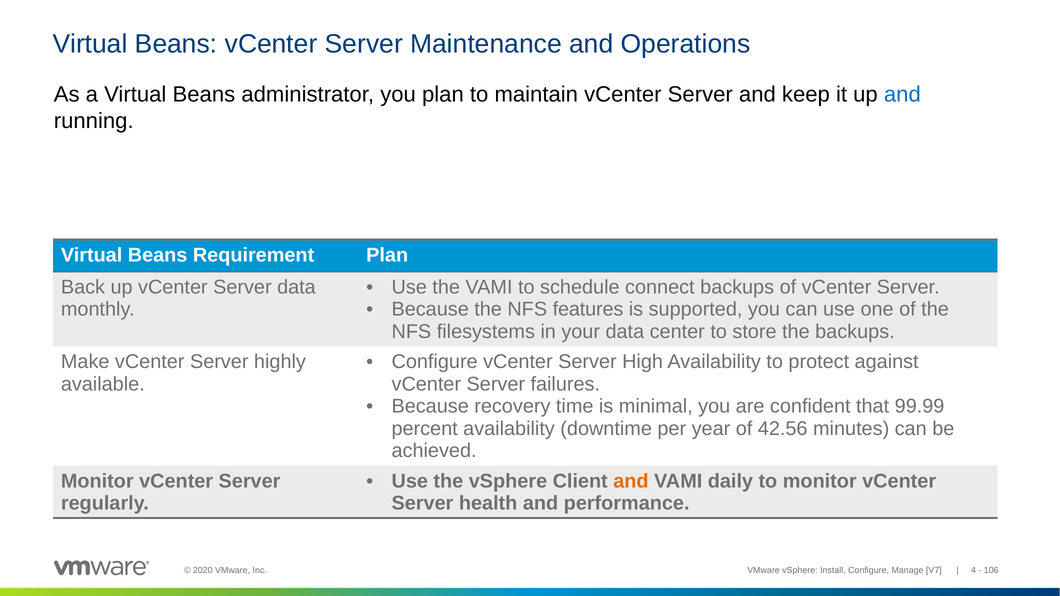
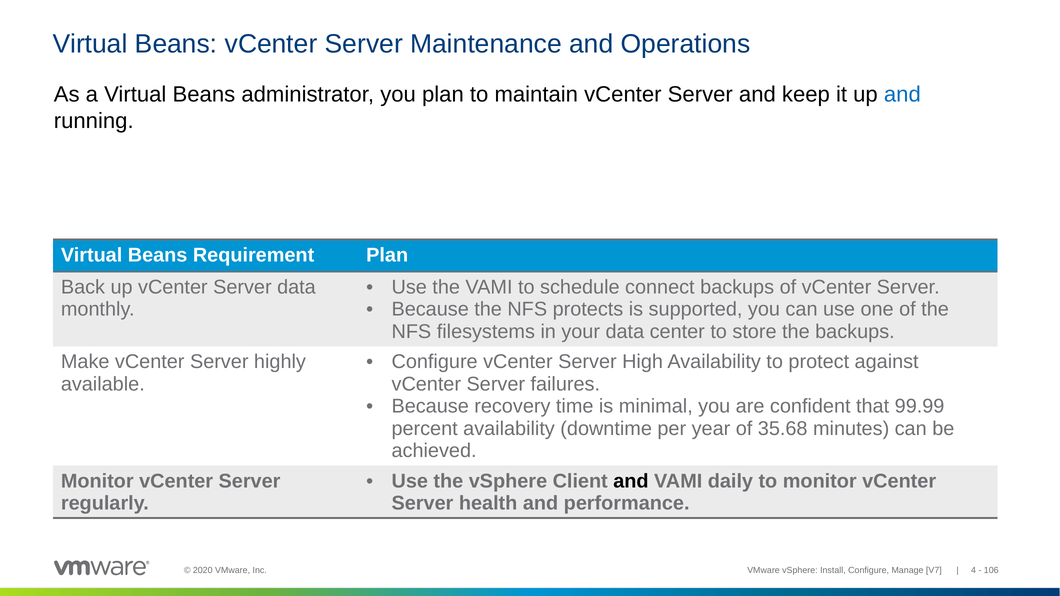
features: features -> protects (588, 310)
42.56: 42.56 -> 35.68 (783, 429)
and colour: orange -> black (631, 481)
